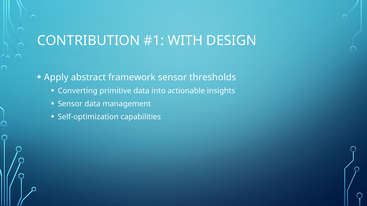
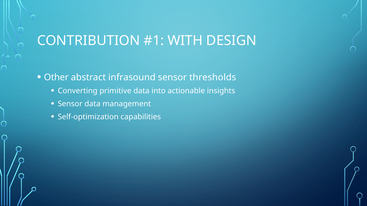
Apply: Apply -> Other (56, 77)
framework: framework -> infrasound (132, 77)
